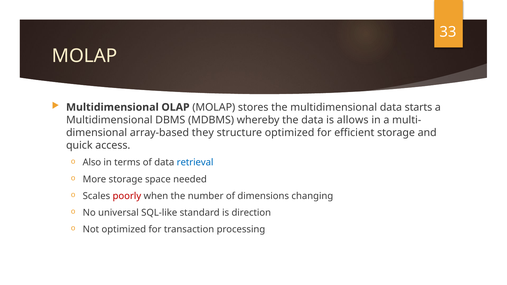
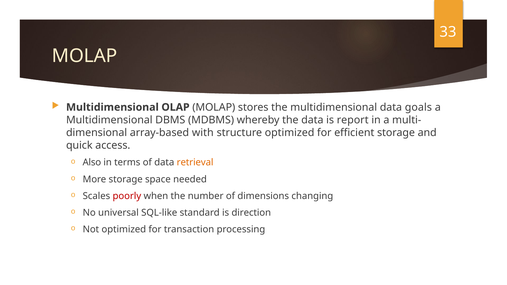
starts: starts -> goals (418, 107)
allows: allows -> report (353, 120)
they: they -> with (203, 133)
retrieval colour: blue -> orange (195, 163)
